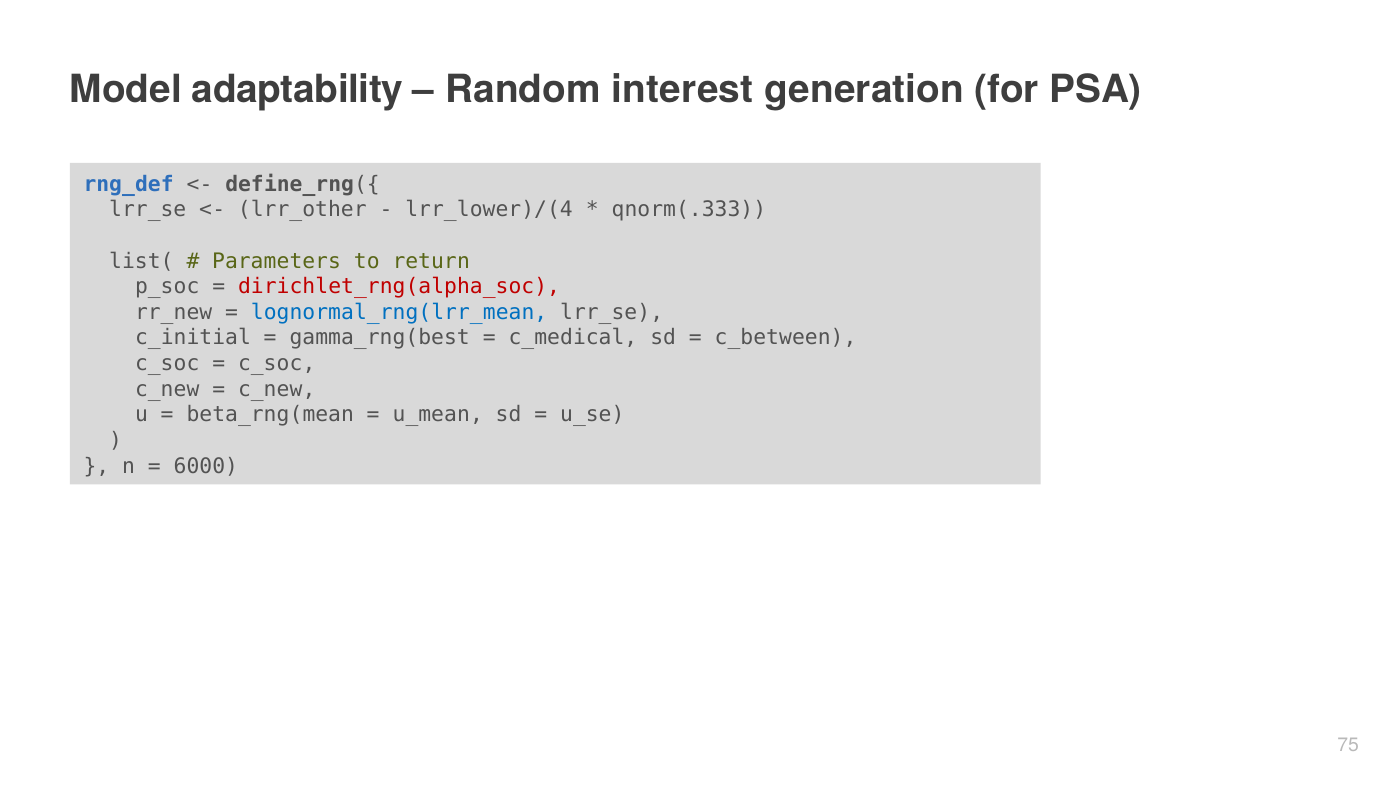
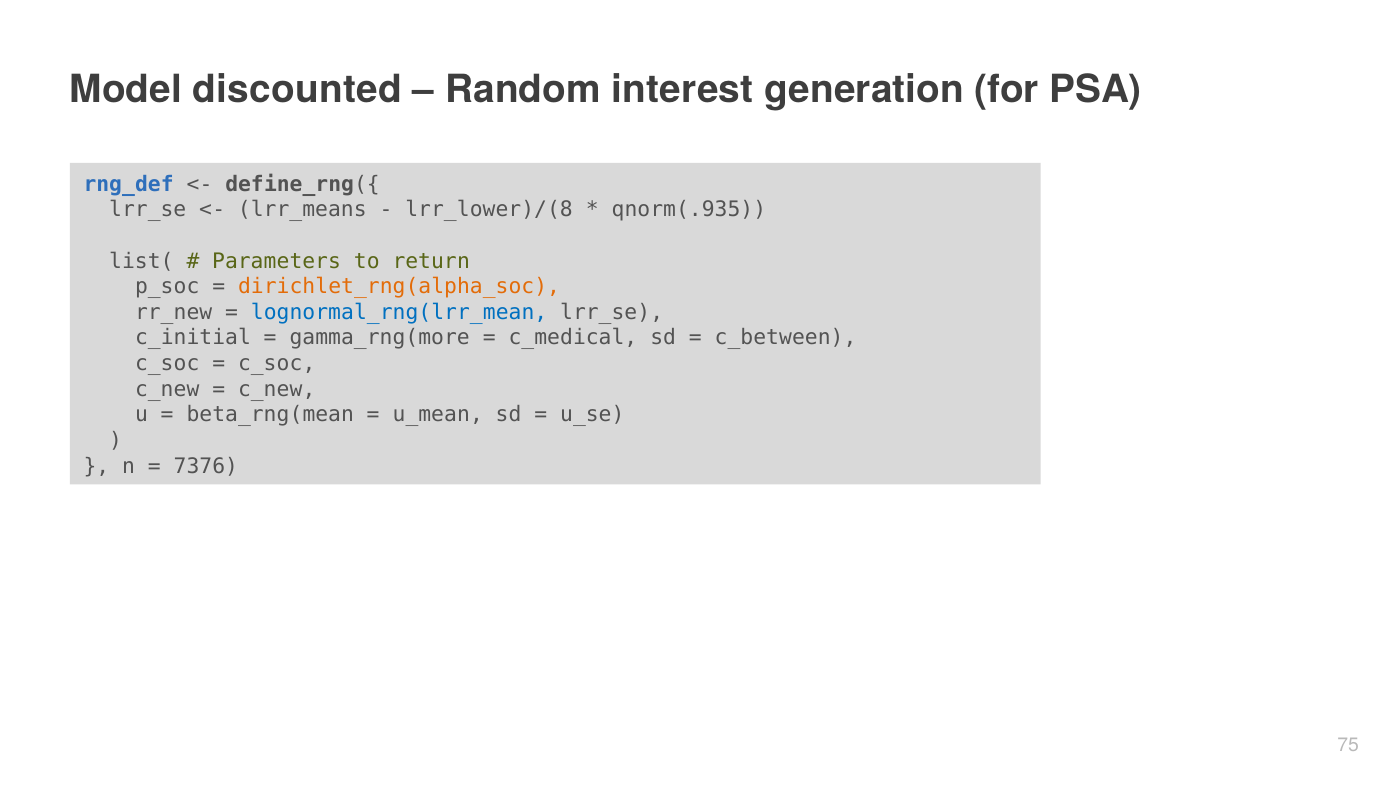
adaptability: adaptability -> discounted (297, 90)
lrr_other: lrr_other -> lrr_means (302, 210)
lrr_lower)/(4: lrr_lower)/(4 -> lrr_lower)/(8 (489, 210)
qnorm(.333: qnorm(.333 -> qnorm(.935 (689, 210)
dirichlet_rng(alpha_soc colour: red -> orange (399, 287)
gamma_rng(best: gamma_rng(best -> gamma_rng(more (380, 338)
6000: 6000 -> 7376 (206, 466)
